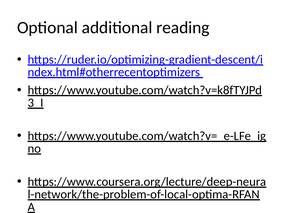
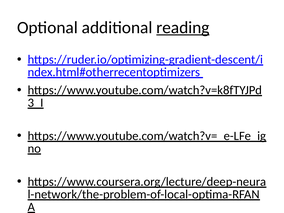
reading underline: none -> present (183, 27)
